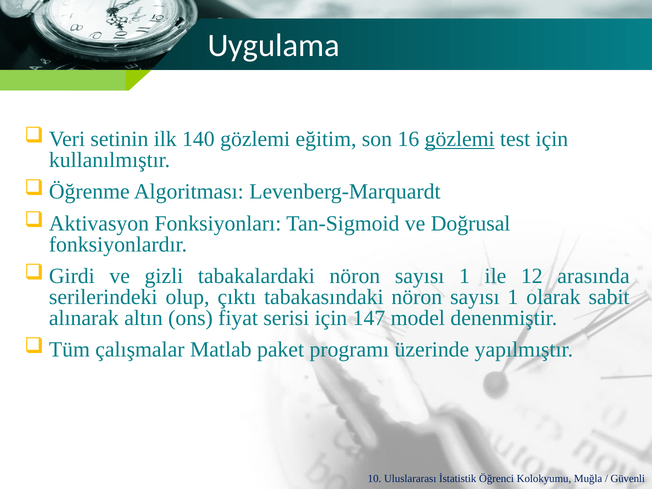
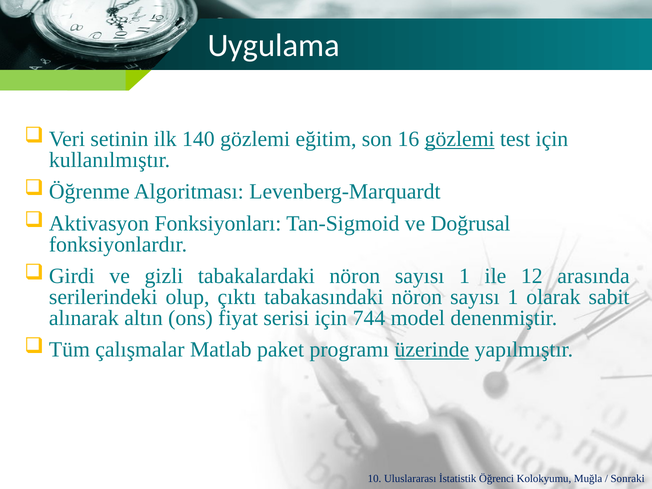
147: 147 -> 744 (369, 318)
üzerinde underline: none -> present (432, 350)
Güvenli: Güvenli -> Sonraki (628, 479)
